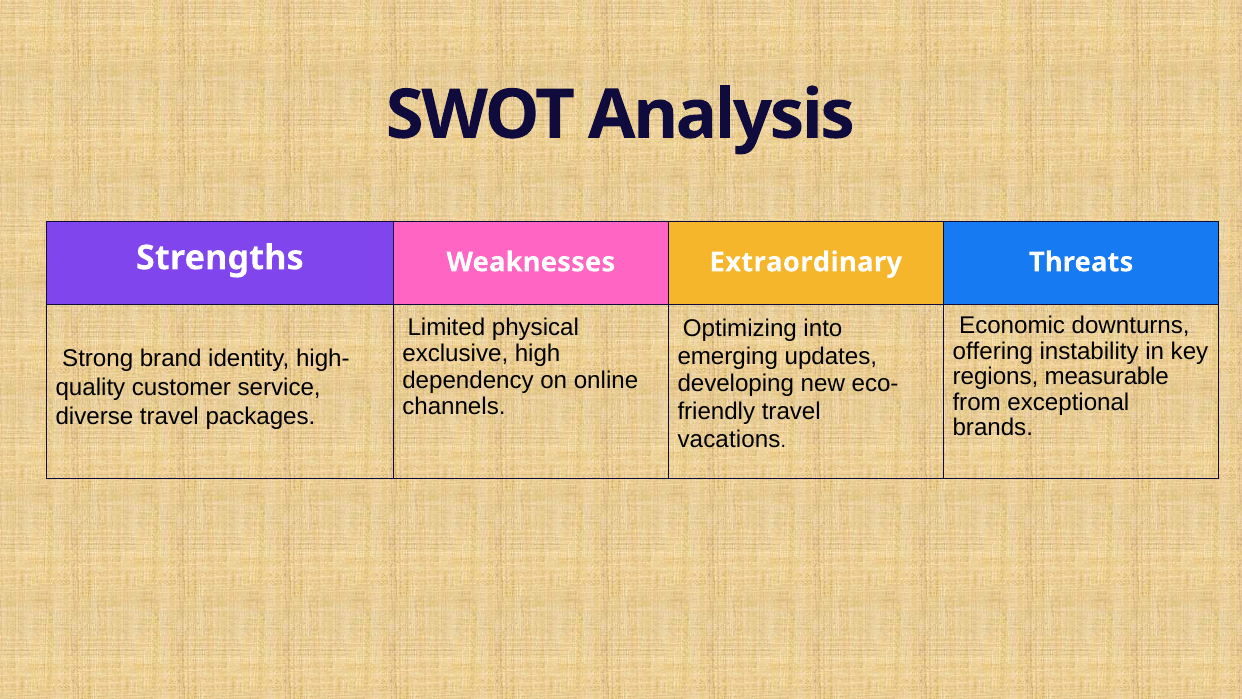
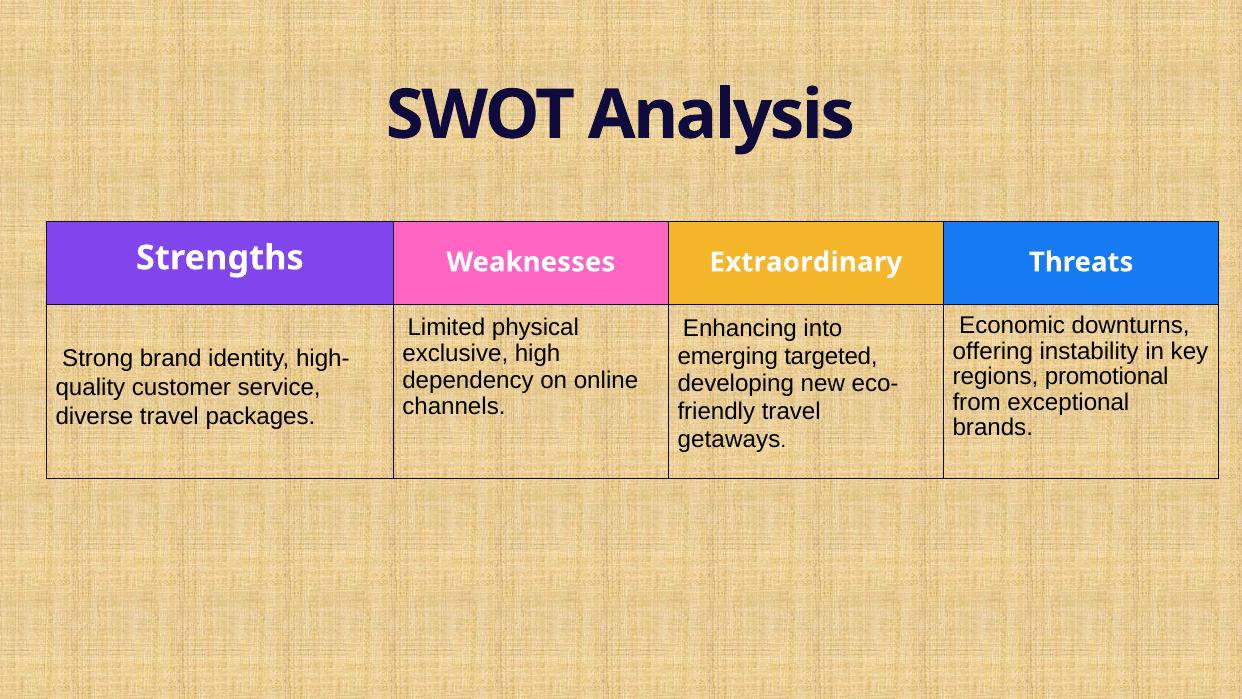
Optimizing: Optimizing -> Enhancing (740, 328)
updates: updates -> targeted (831, 356)
measurable: measurable -> promotional (1107, 376)
vacations: vacations -> getaways (729, 439)
